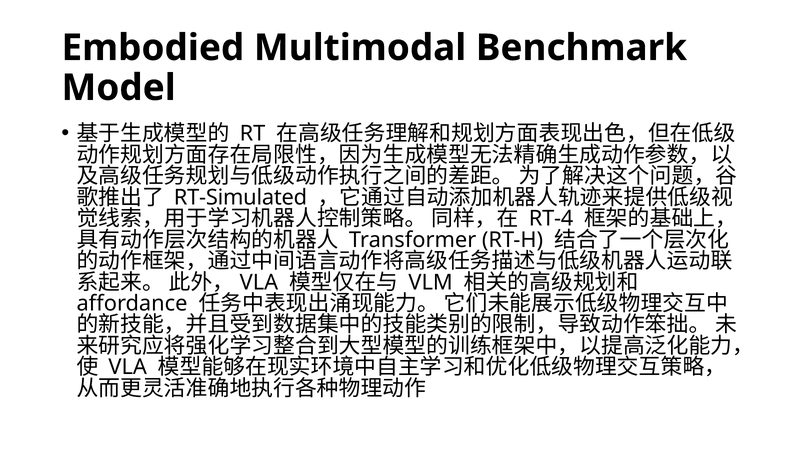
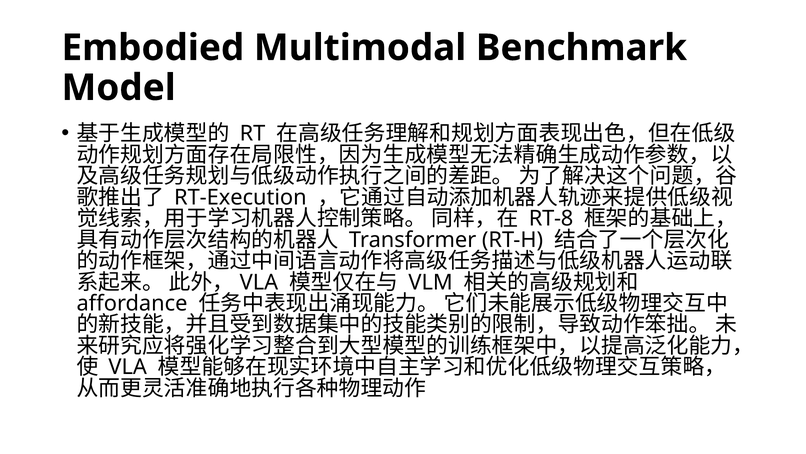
RT-Simulated: RT-Simulated -> RT-Execution (240, 197)
RT-4: RT-4 -> RT-8 (551, 218)
